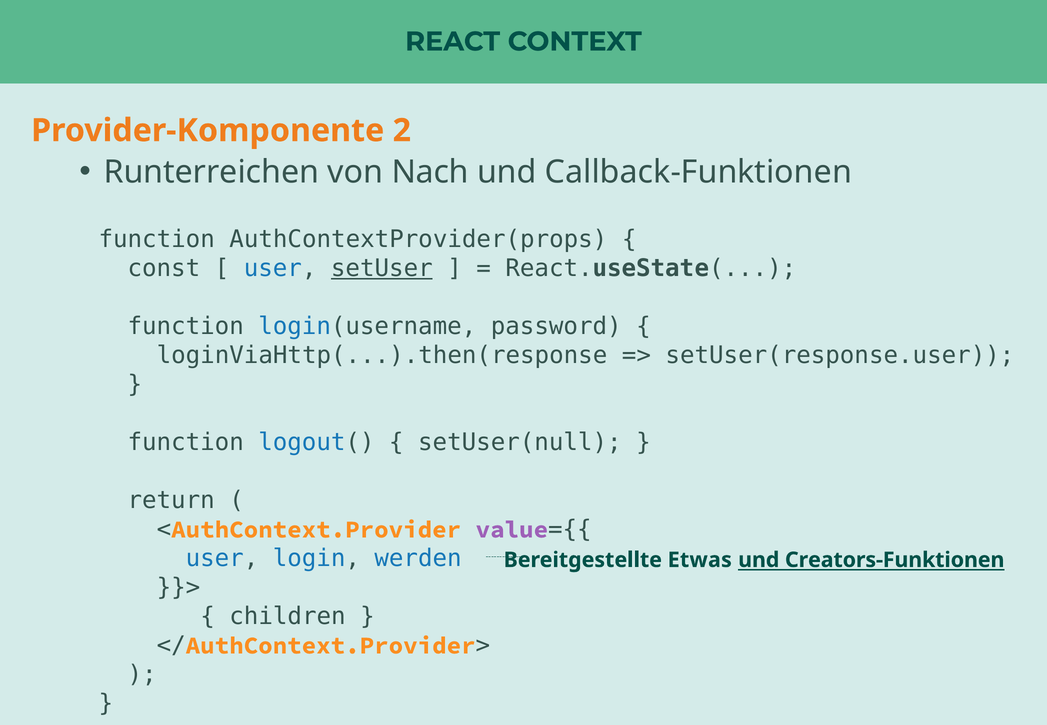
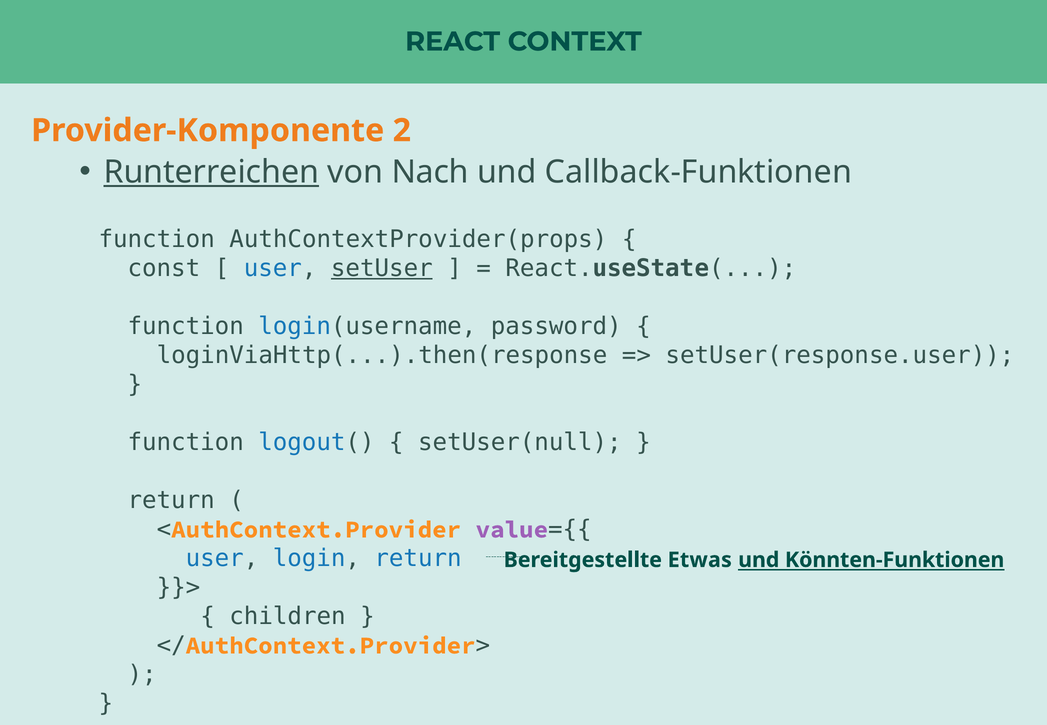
Runterreichen underline: none -> present (211, 172)
login werden: werden -> return (418, 558)
Creators-Funktionen: Creators-Funktionen -> Könnten-Funktionen (895, 560)
